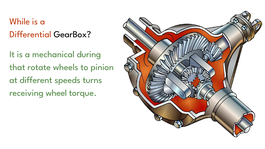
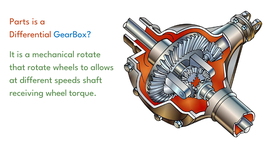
While: While -> Parts (19, 21)
GearBox colour: black -> blue (72, 34)
mechanical during: during -> rotate (89, 54)
pinion: pinion -> allows (102, 67)
turns: turns -> shaft (92, 80)
